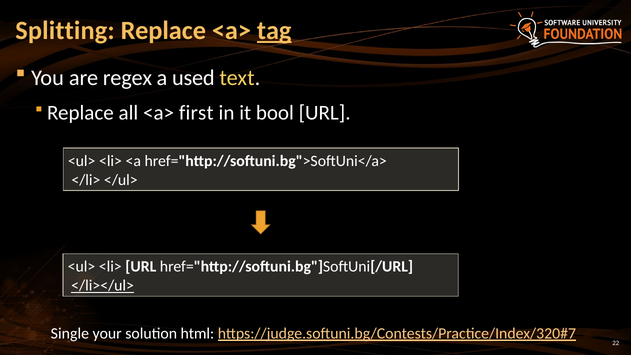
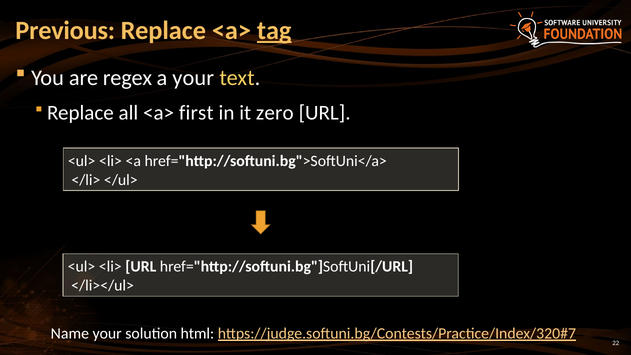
Splitting: Splitting -> Previous (65, 31)
a used: used -> your (193, 78)
bool: bool -> zero (275, 113)
</li></ul> underline: present -> none (103, 286)
Single: Single -> Name (70, 333)
